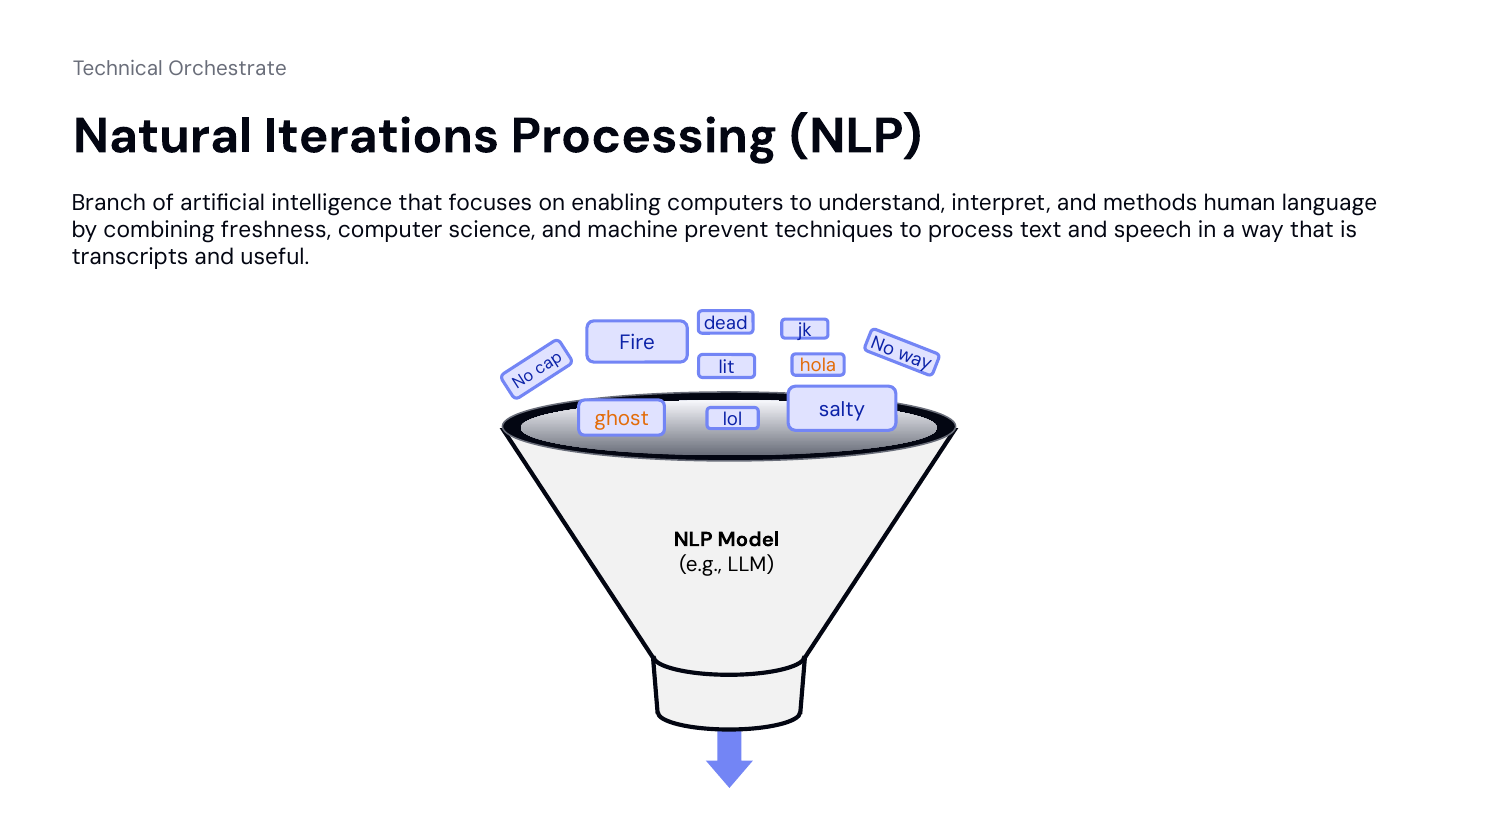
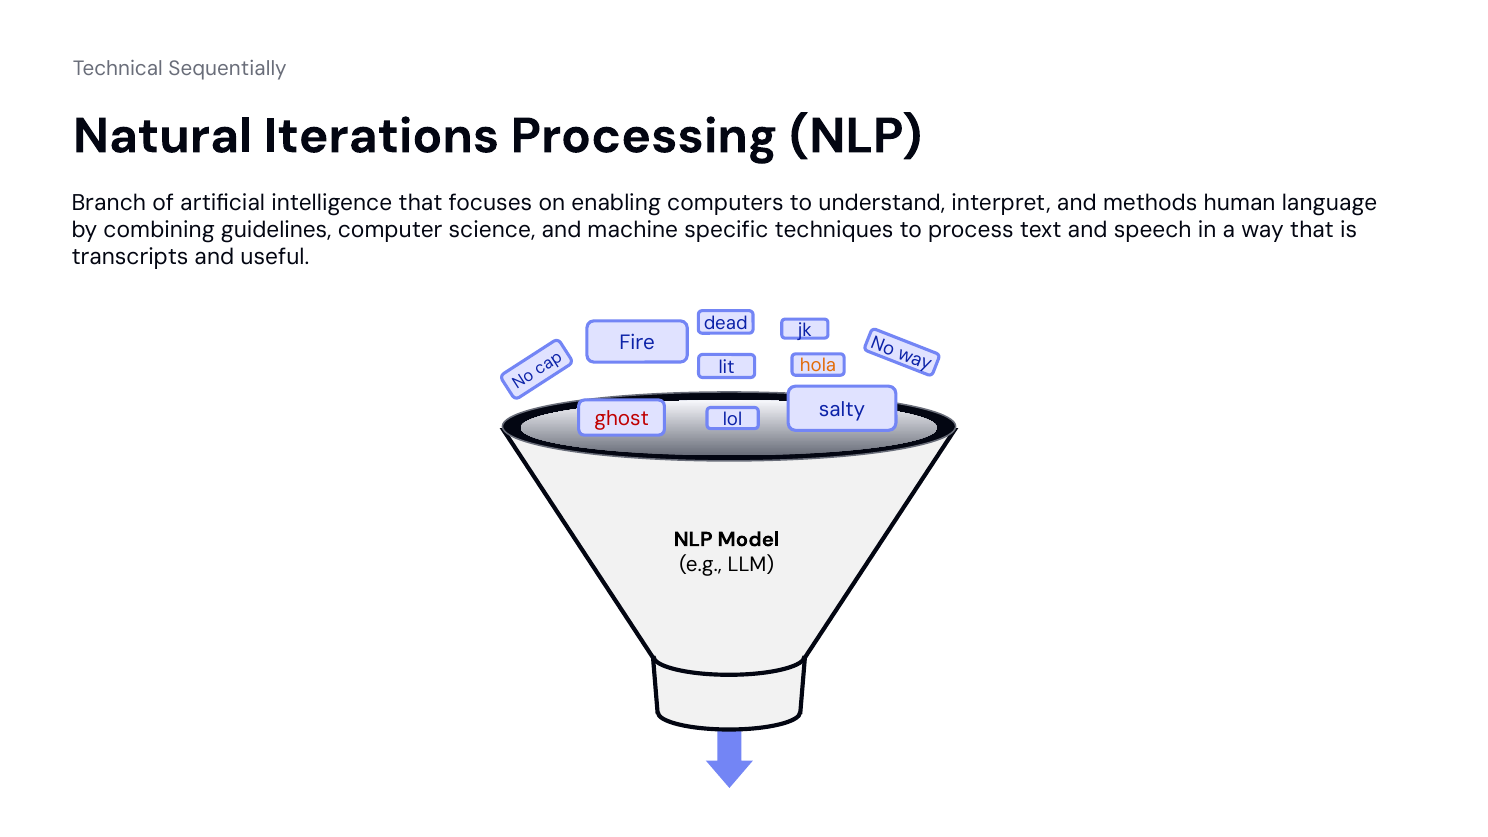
Orchestrate: Orchestrate -> Sequentially (228, 68)
freshness: freshness -> guidelines (276, 230)
prevent: prevent -> specific (726, 230)
ghost colour: orange -> red (622, 419)
